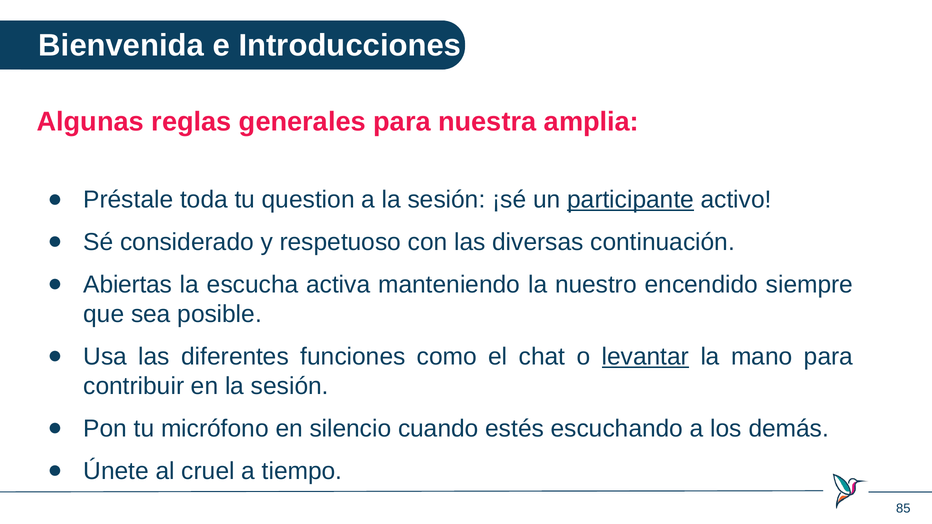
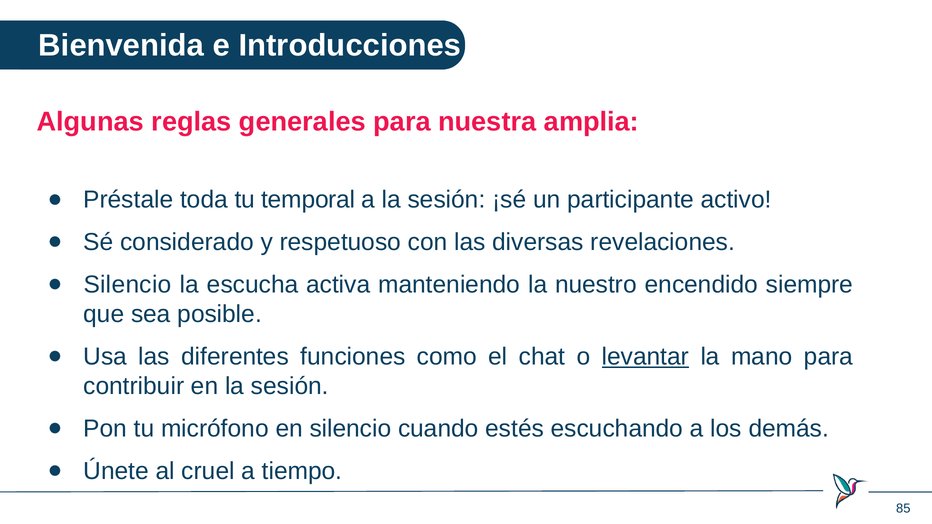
question: question -> temporal (308, 200)
participante underline: present -> none (631, 200)
continuación: continuación -> revelaciones (663, 242)
Abiertas: Abiertas -> Silencio (128, 285)
